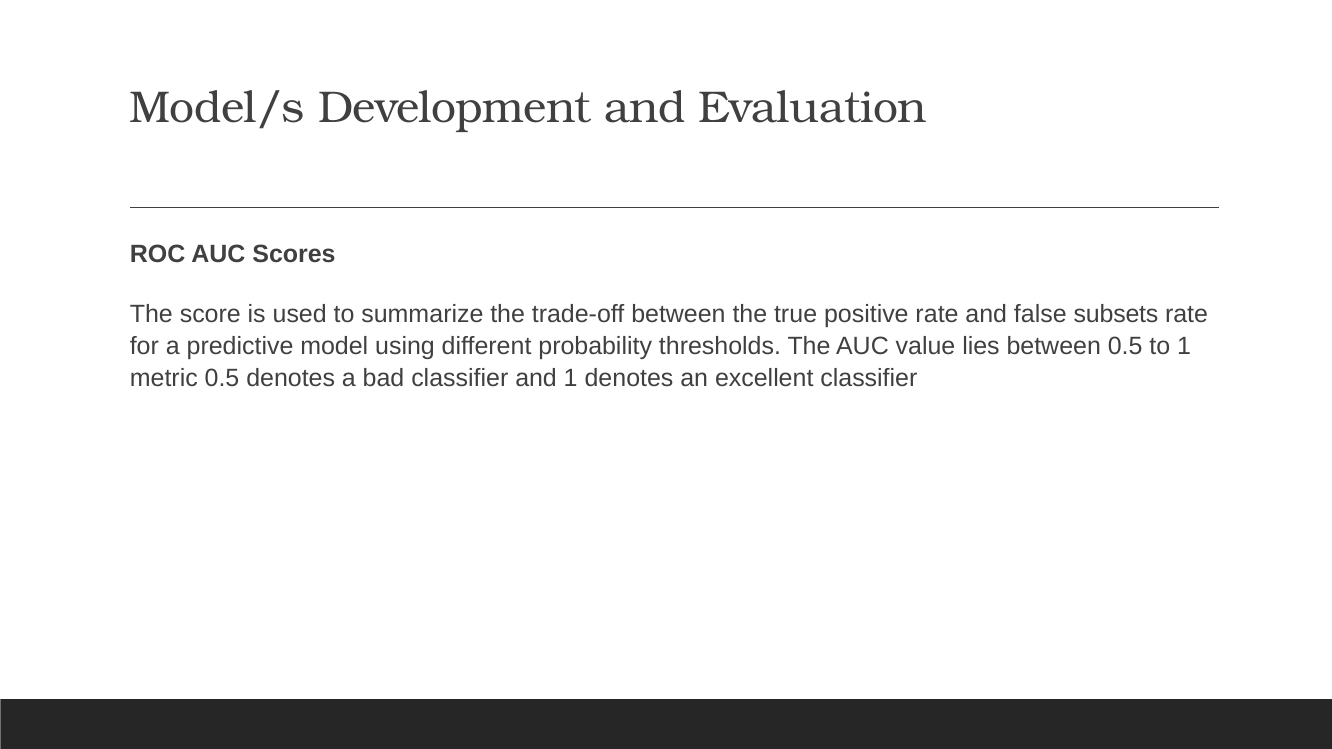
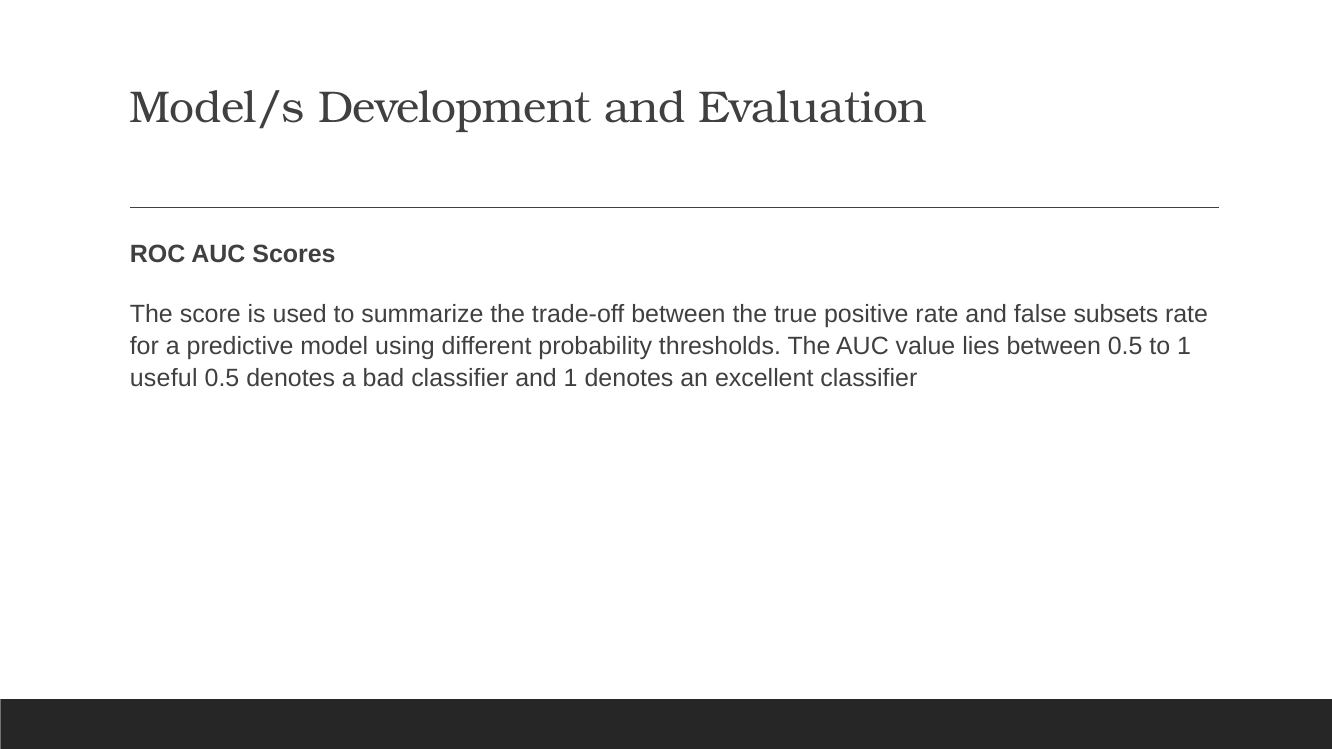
metric: metric -> useful (164, 378)
